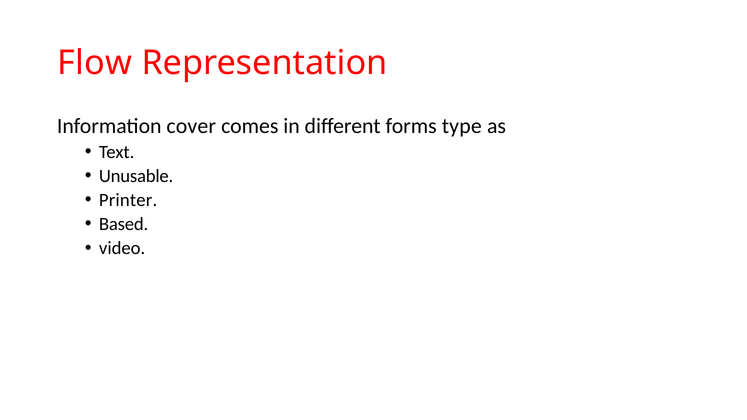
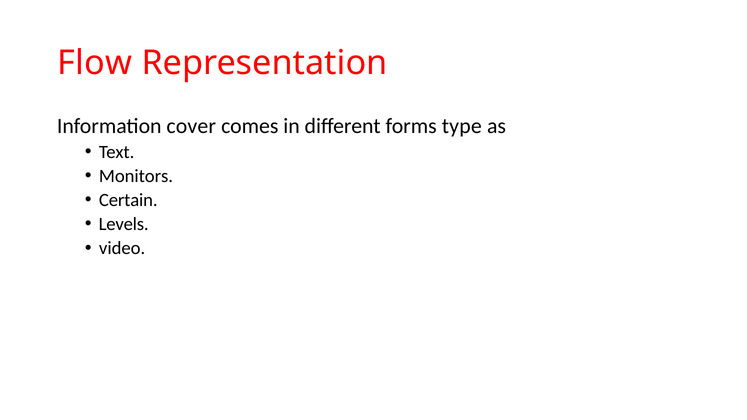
Unusable: Unusable -> Monitors (136, 176)
Printer: Printer -> Certain (128, 200)
Based: Based -> Levels (124, 224)
